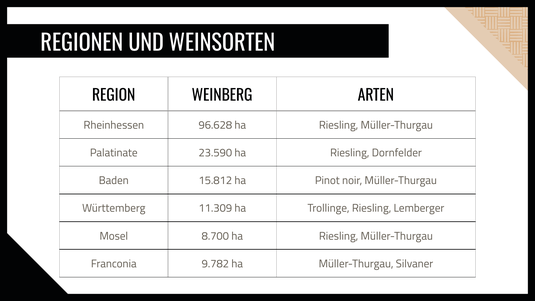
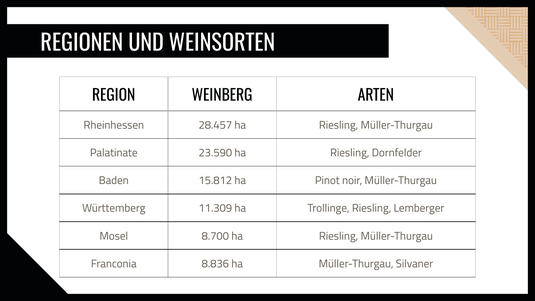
96.628: 96.628 -> 28.457 (215, 125)
9.782: 9.782 -> 8.836 (215, 264)
